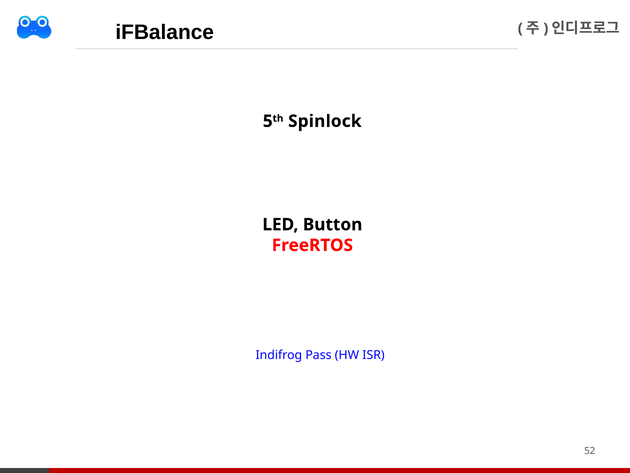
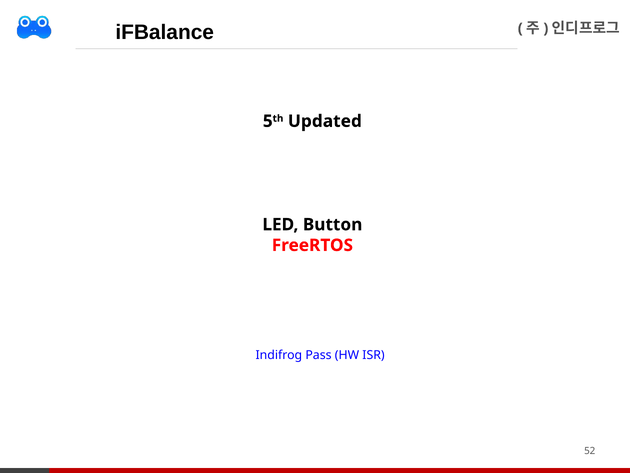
Spinlock: Spinlock -> Updated (325, 121)
